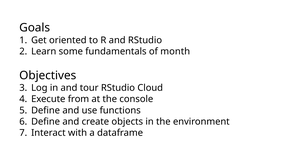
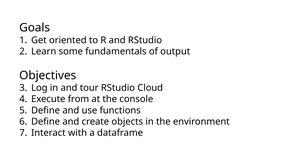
month: month -> output (175, 51)
